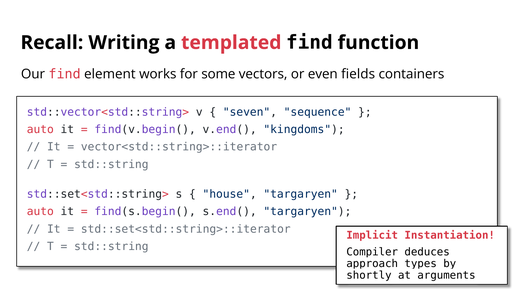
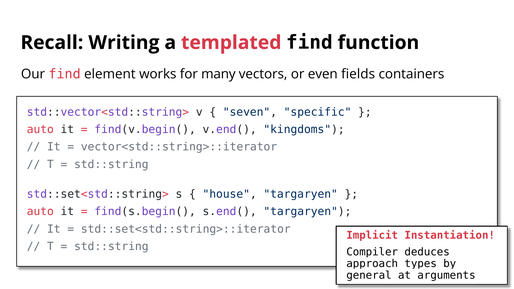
some: some -> many (218, 74)
sequence: sequence -> specific (318, 112)
shortly: shortly -> general (369, 275)
